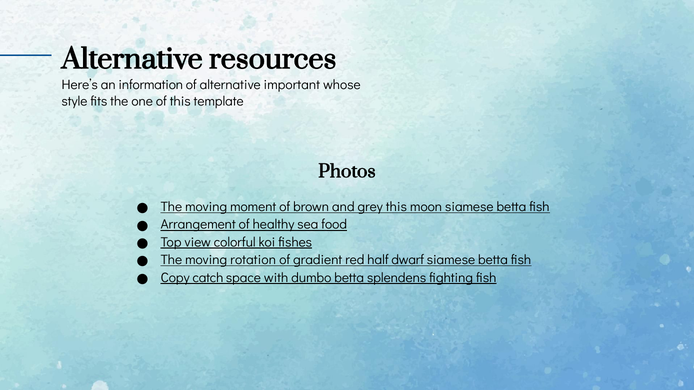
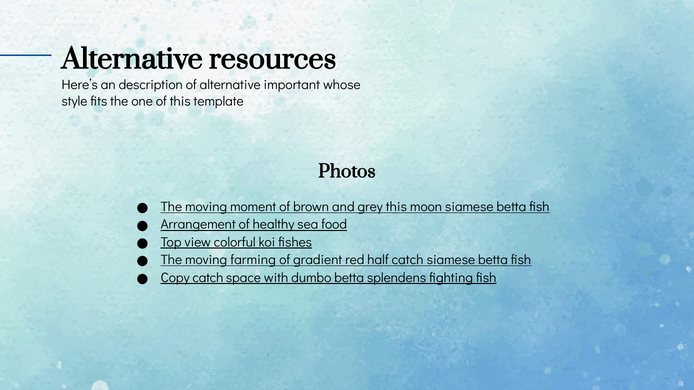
information: information -> description (151, 85)
rotation: rotation -> farming (253, 260)
half dwarf: dwarf -> catch (408, 260)
